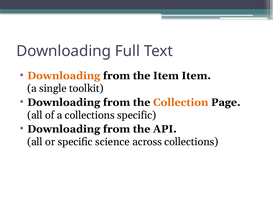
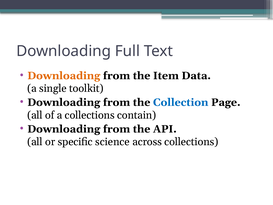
Item Item: Item -> Data (196, 76)
Collection colour: orange -> blue (181, 102)
collections specific: specific -> contain (137, 115)
